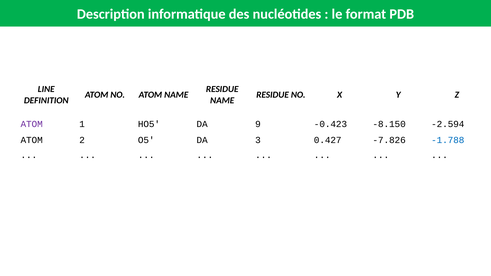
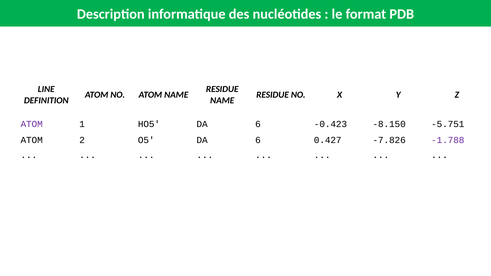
HO5 DA 9: 9 -> 6 (258, 124)
-2.594: -2.594 -> -5.751 (448, 124)
O5 DA 3: 3 -> 6 (258, 140)
-1.788 colour: blue -> purple (448, 140)
